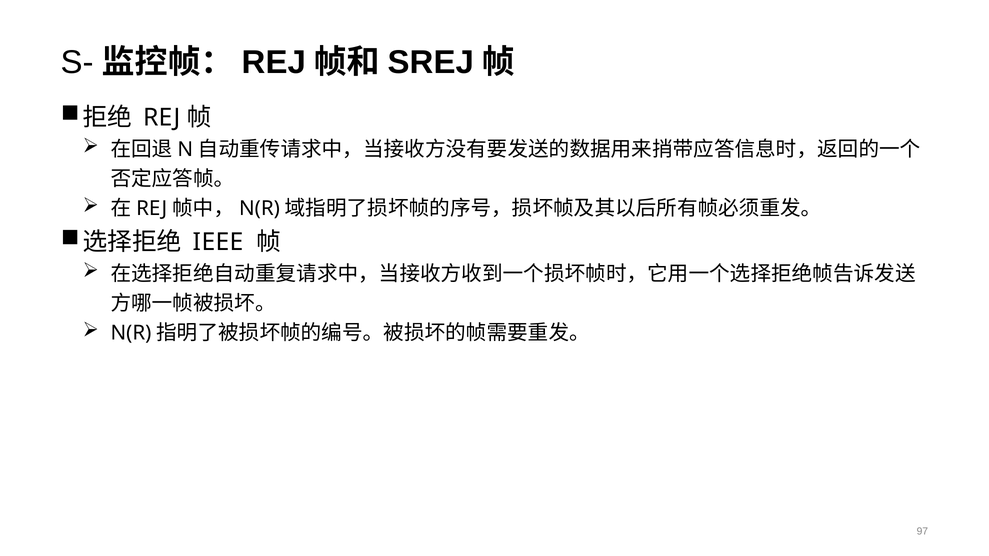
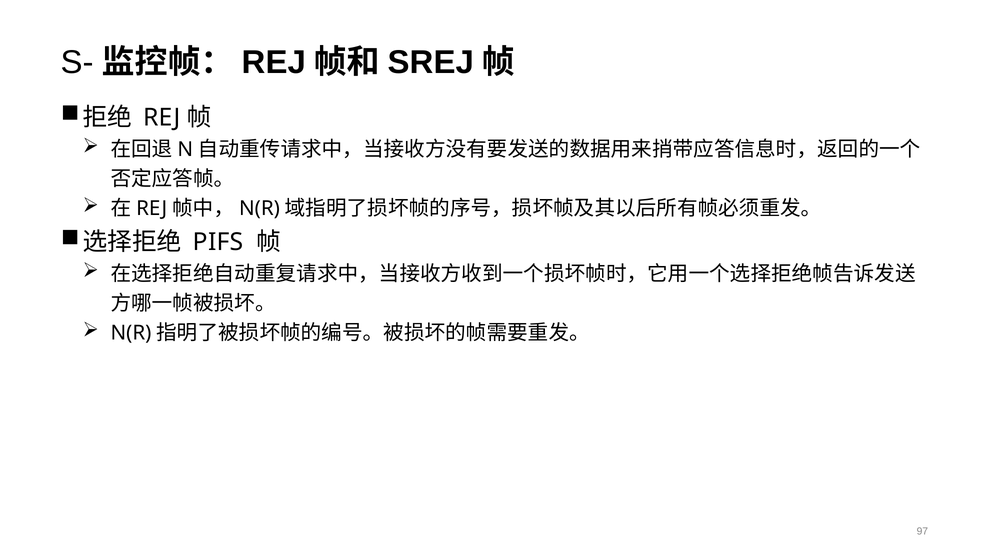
IEEE: IEEE -> PIFS (218, 242)
